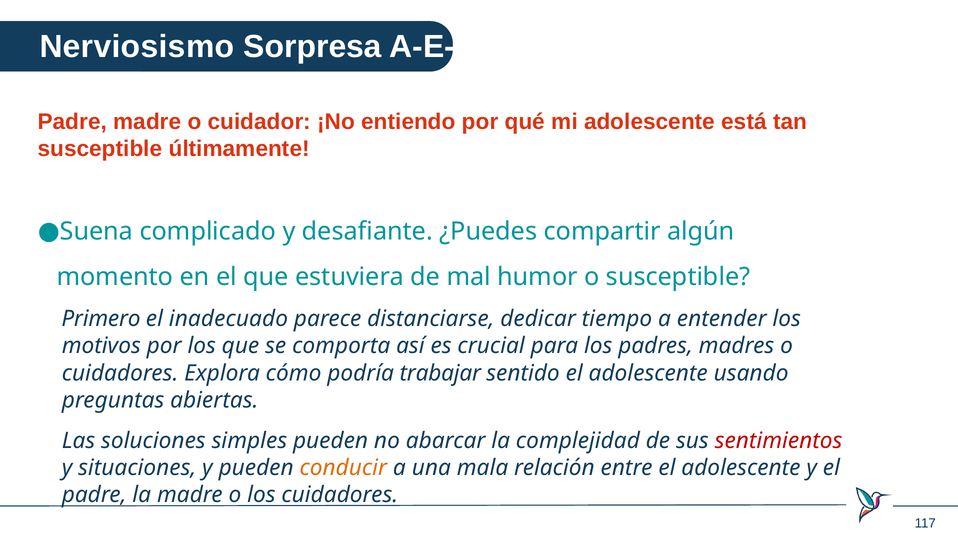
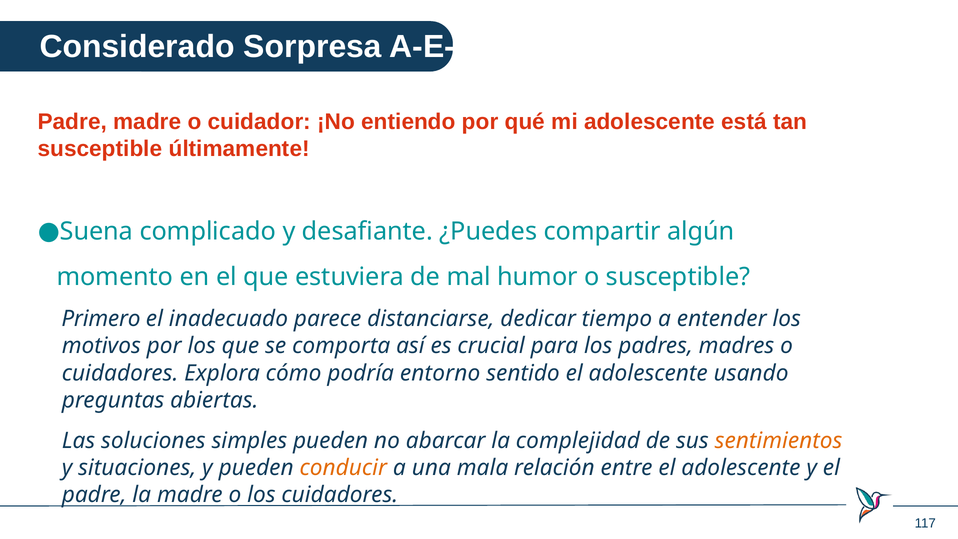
Nerviosismo: Nerviosismo -> Considerado (137, 47)
trabajar: trabajar -> entorno (440, 373)
sentimientos colour: red -> orange (779, 441)
